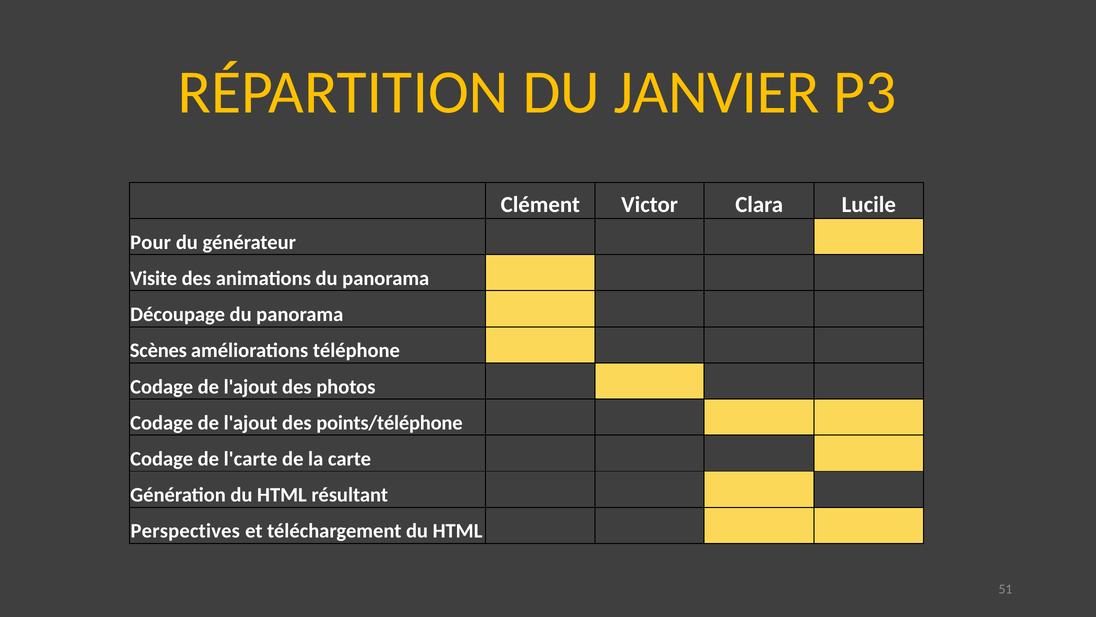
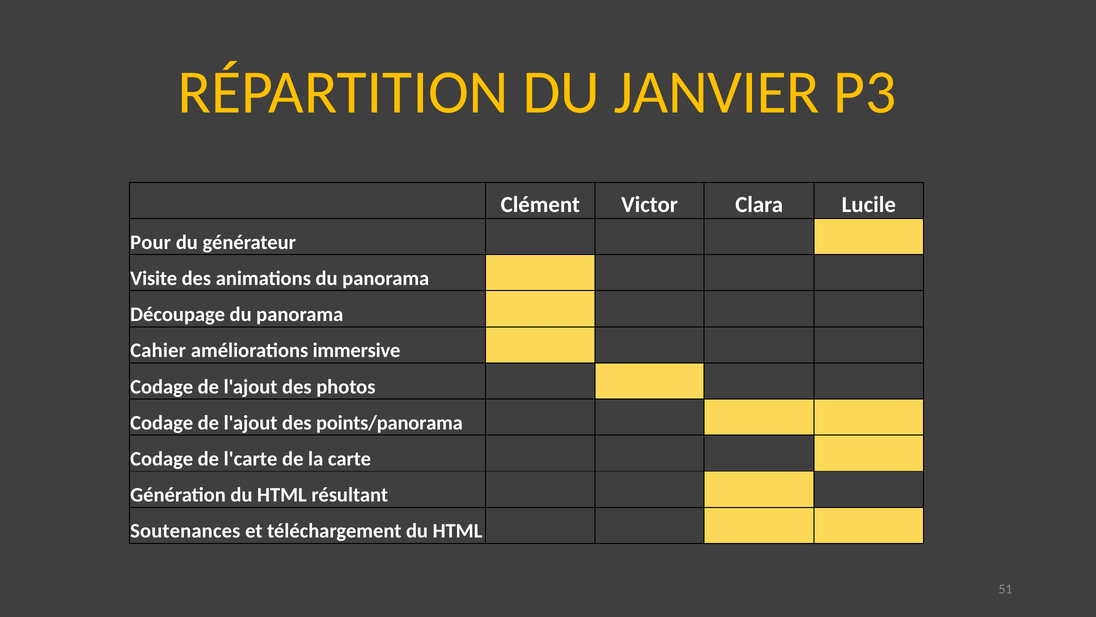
Scènes: Scènes -> Cahier (158, 350)
téléphone: téléphone -> immersive (357, 350)
points/téléphone: points/téléphone -> points/panorama (389, 422)
Perspectives: Perspectives -> Soutenances (185, 531)
